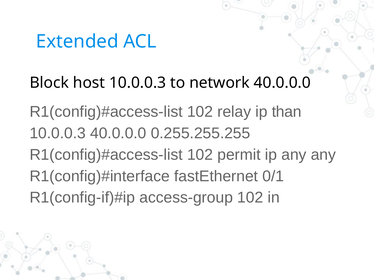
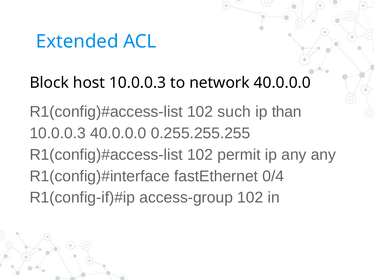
relay: relay -> such (234, 112)
0/1: 0/1 -> 0/4 (273, 176)
